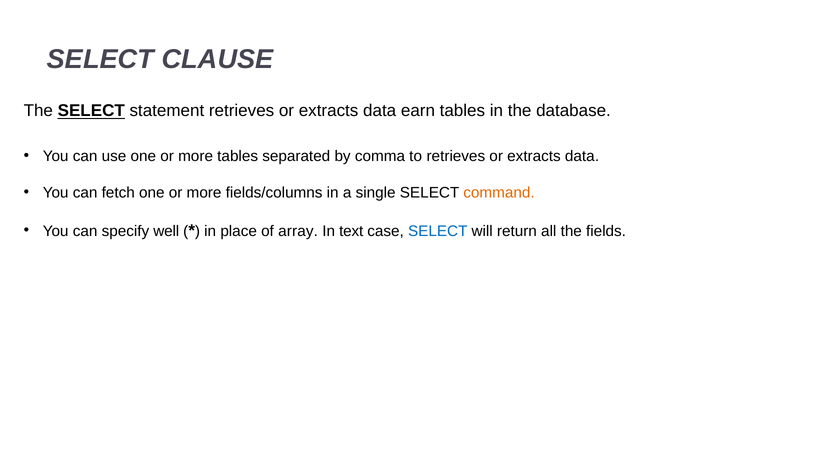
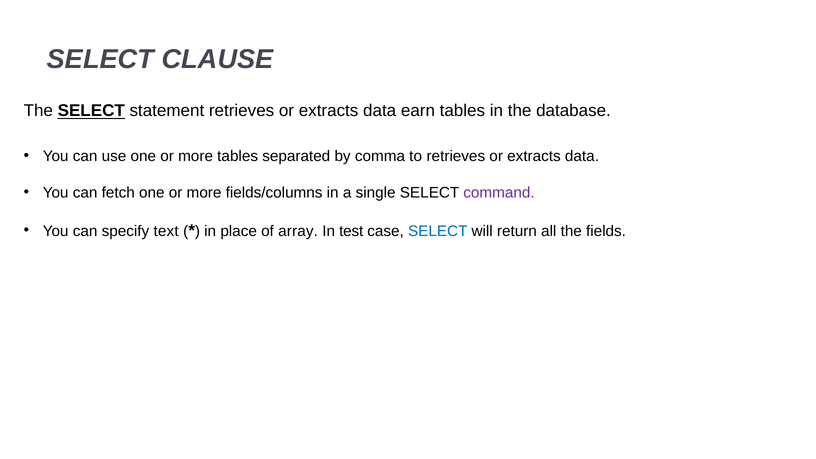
command colour: orange -> purple (499, 193)
well: well -> text (166, 231)
text: text -> test (351, 231)
